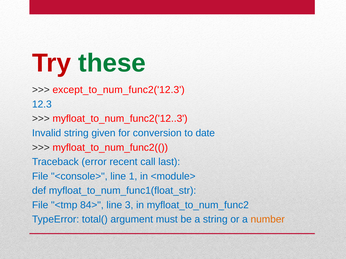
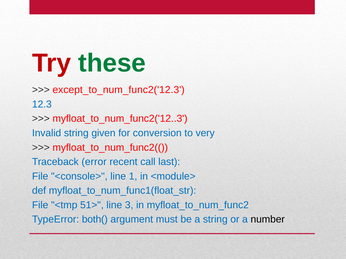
date: date -> very (205, 133)
84>: 84> -> 51> (92, 205)
total(: total( -> both( (95, 220)
number colour: orange -> black (268, 220)
